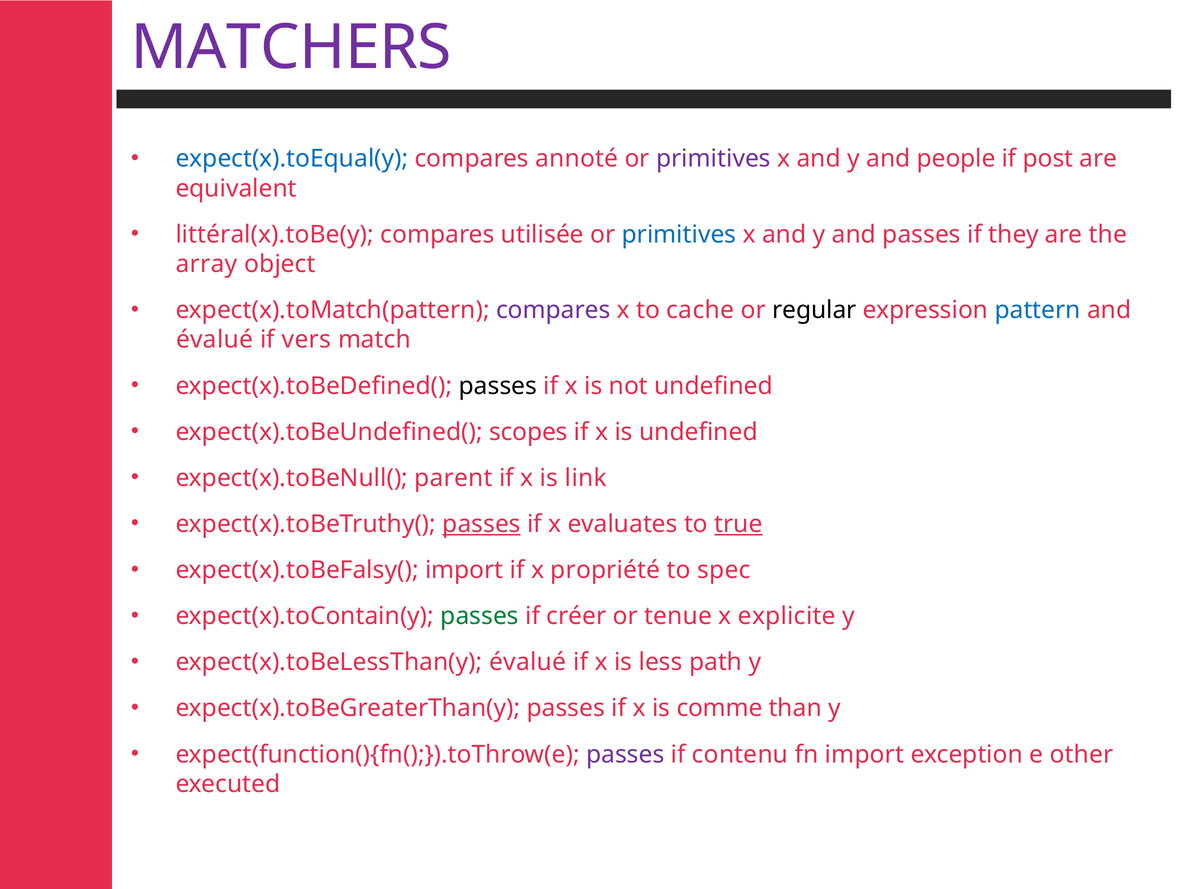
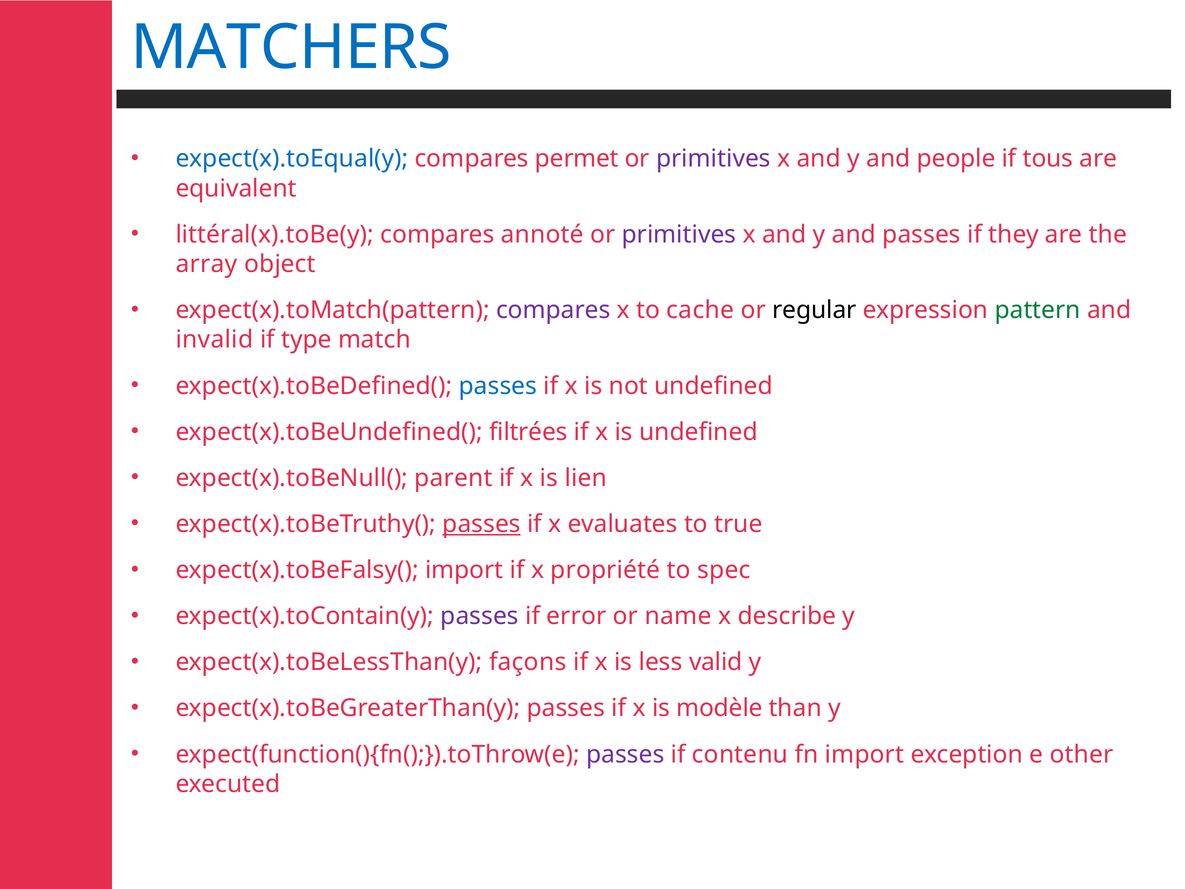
MATCHERS colour: purple -> blue (291, 48)
annoté: annoté -> permet (577, 159)
post: post -> tous (1048, 159)
utilisée: utilisée -> annoté (542, 234)
primitives colour: blue -> purple (679, 234)
pattern colour: blue -> green (1038, 310)
évalué: évalué -> invalid (215, 340)
vers: vers -> type (307, 340)
passes colour: black -> blue (498, 386)
scopes: scopes -> filtrées (528, 432)
link: link -> lien (586, 478)
true underline: present -> none (738, 524)
passes colour: green -> purple (480, 616)
créer: créer -> error (576, 616)
tenue: tenue -> name (678, 616)
explicite: explicite -> describe (787, 616)
expect(x).toBeLessThan(y évalué: évalué -> façons (528, 662)
path: path -> valid (716, 662)
comme: comme -> modèle (720, 708)
